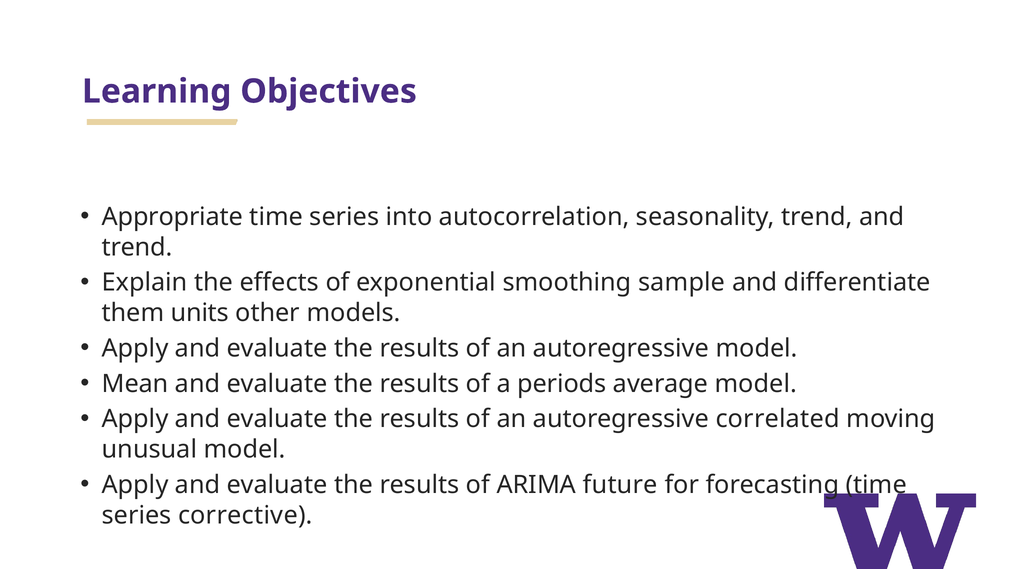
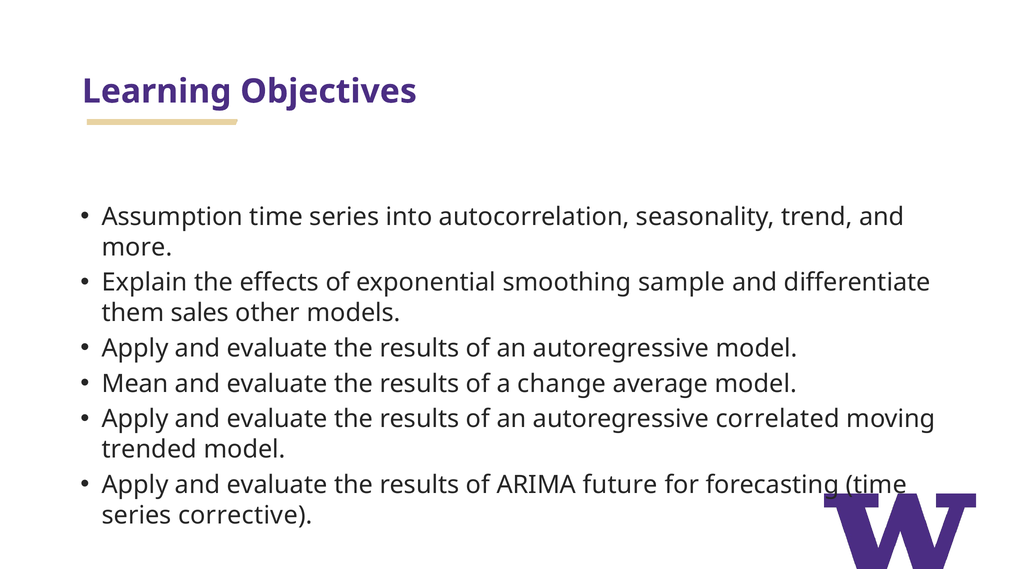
Appropriate: Appropriate -> Assumption (172, 217)
trend: trend -> more (137, 247)
units: units -> sales (200, 313)
periods: periods -> change (562, 384)
unusual: unusual -> trended (149, 450)
